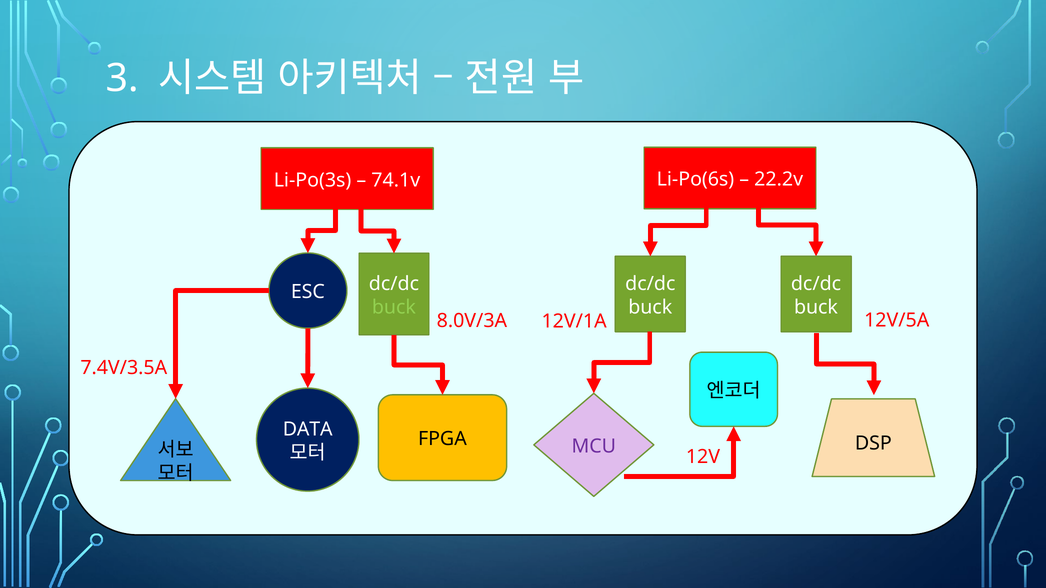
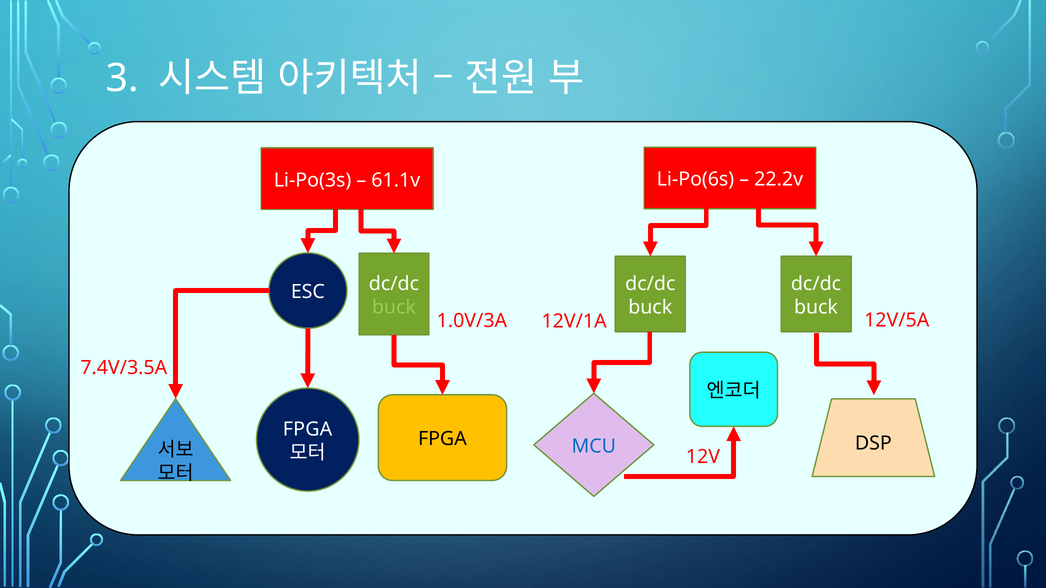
74.1v: 74.1v -> 61.1v (396, 180)
8.0V/3A: 8.0V/3A -> 1.0V/3A (472, 321)
DATA: DATA -> FPGA (308, 430)
MCU colour: purple -> blue (594, 446)
